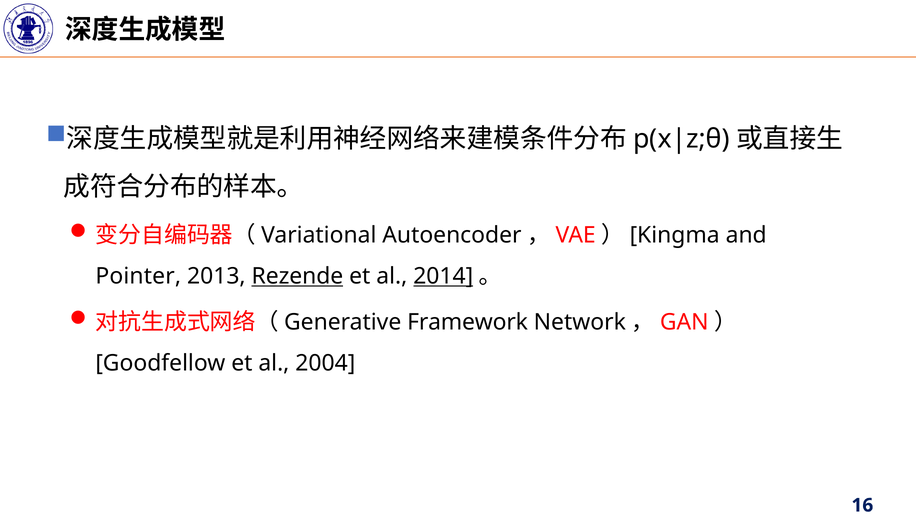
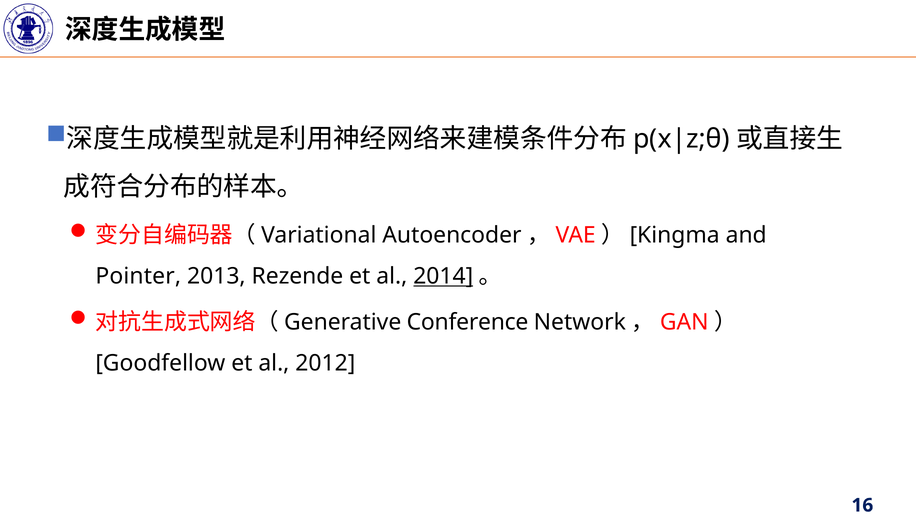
Rezende underline: present -> none (297, 276)
Framework: Framework -> Conference (468, 322)
2004: 2004 -> 2012 (325, 364)
